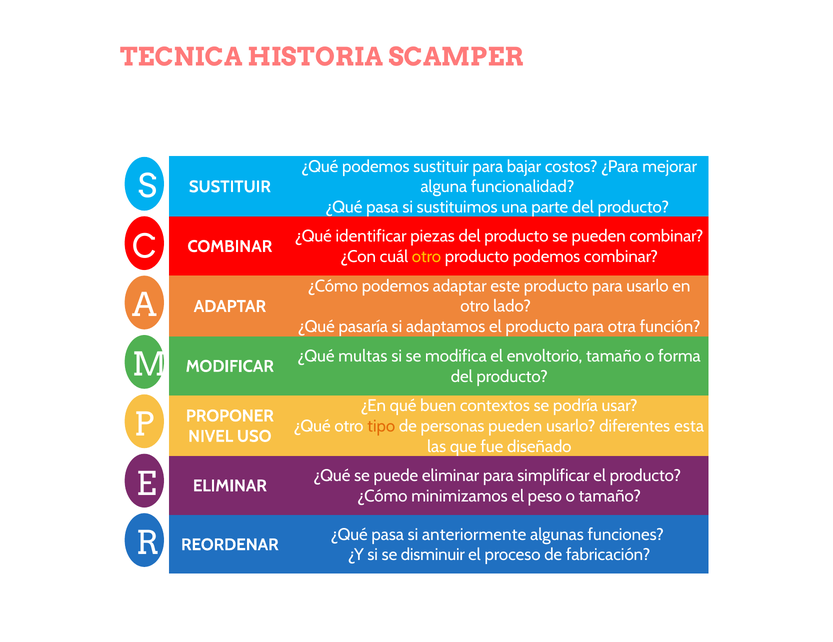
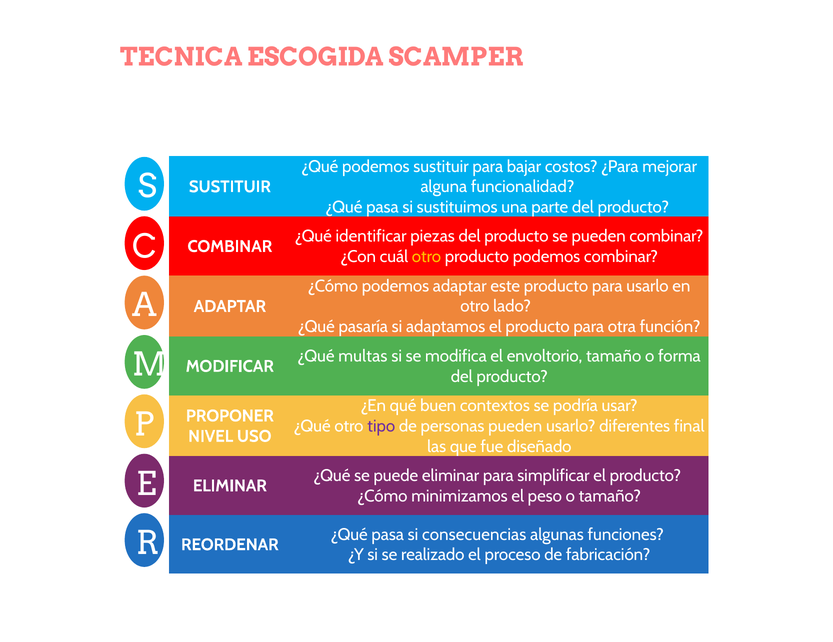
HISTORIA: HISTORIA -> ESCOGIDA (316, 57)
tipo colour: orange -> purple (381, 426)
esta: esta -> final (689, 426)
anteriormente: anteriormente -> consecuencias (474, 534)
disminuir: disminuir -> realizado (433, 555)
